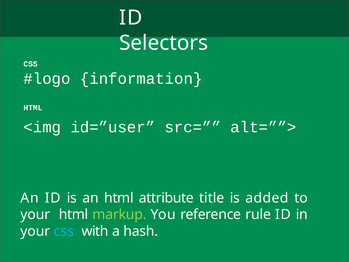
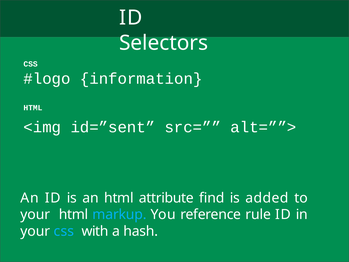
id=”user: id=”user -> id=”sent (113, 127)
title: title -> find (212, 198)
markup colour: light green -> light blue (120, 214)
